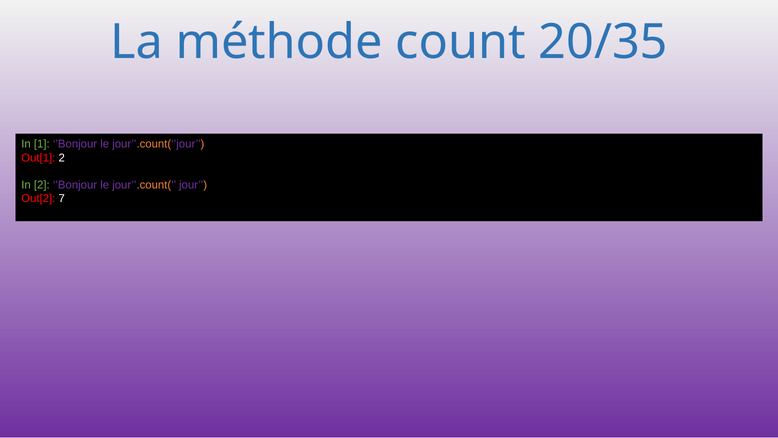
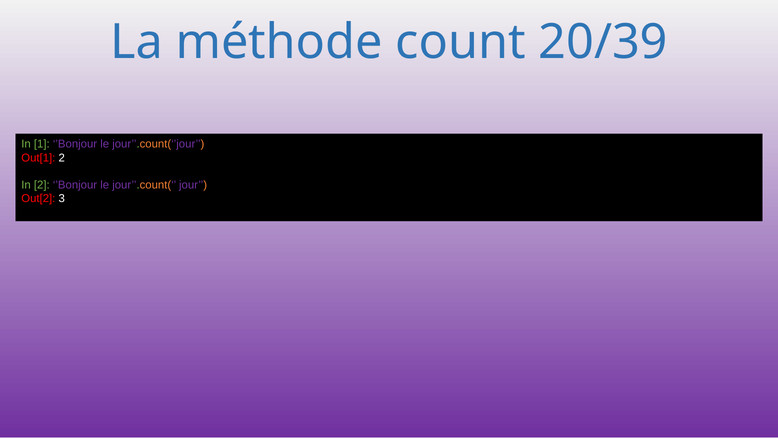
20/35: 20/35 -> 20/39 (603, 42)
7: 7 -> 3 (62, 199)
